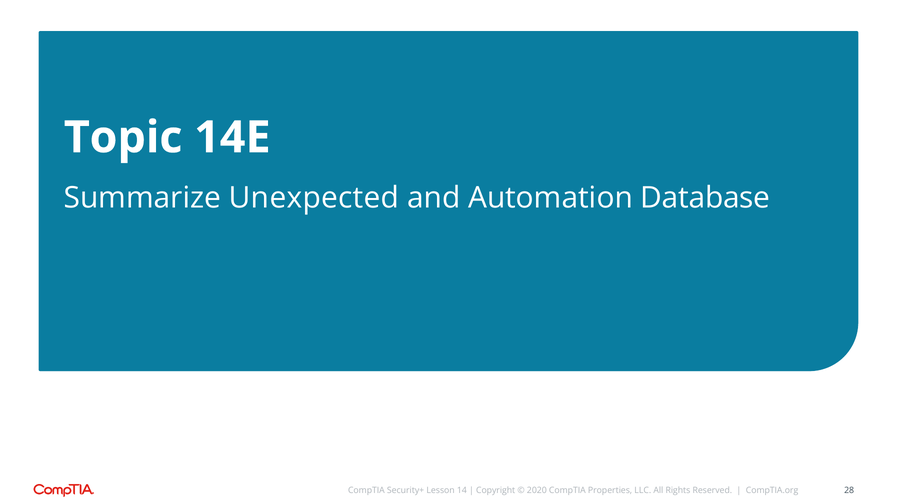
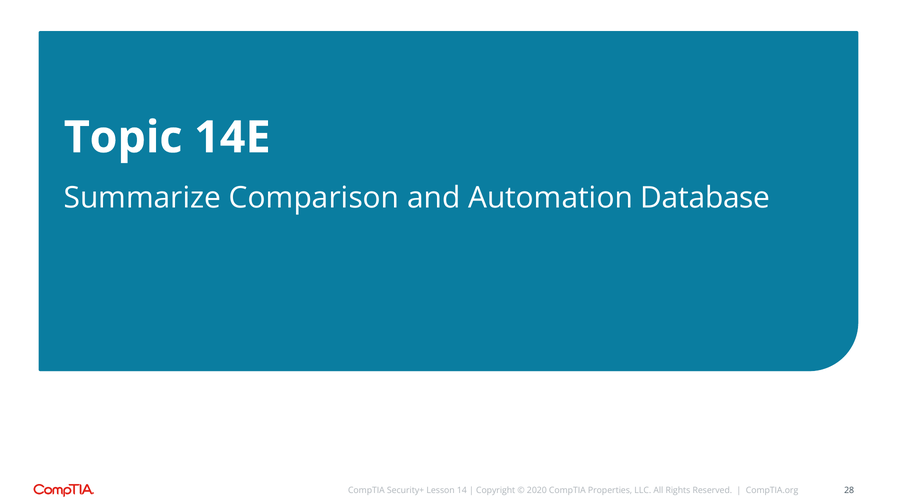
Unexpected: Unexpected -> Comparison (314, 198)
